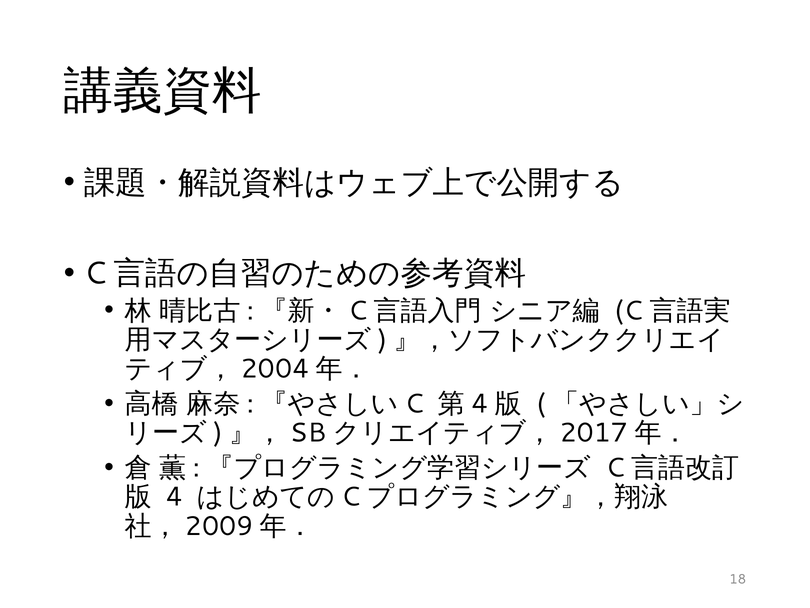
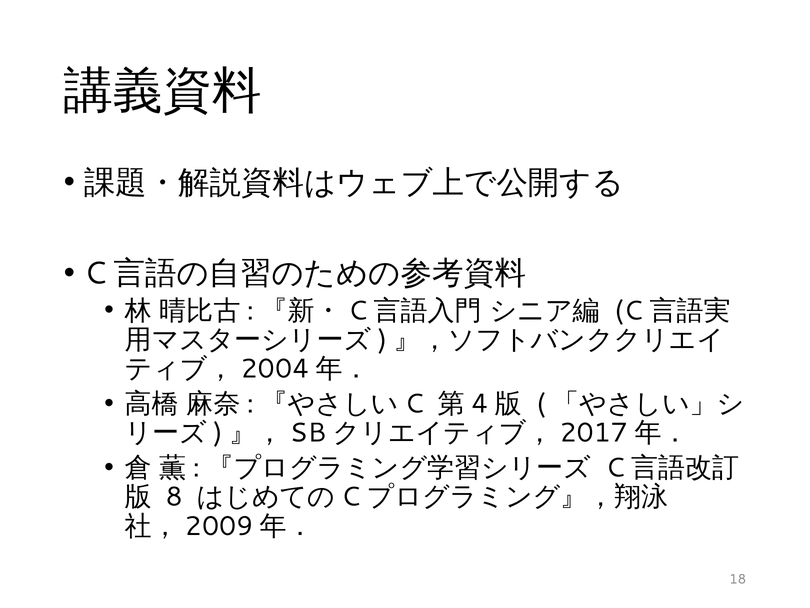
4: 4 -> 8 (175, 497)
